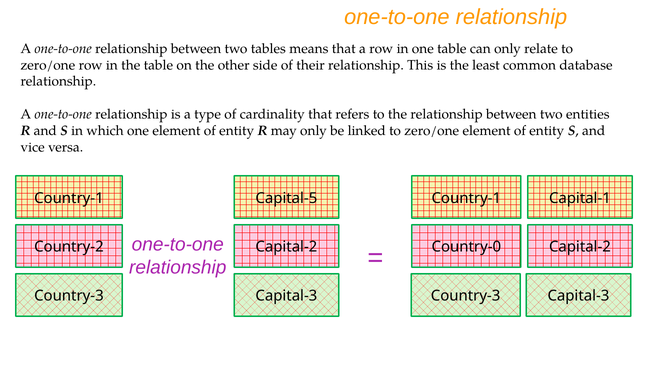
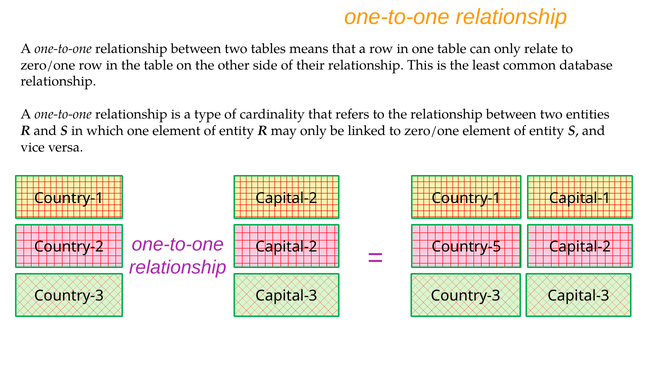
Country-1 Capital-5: Capital-5 -> Capital-2 (286, 198)
Country-0: Country-0 -> Country-5 (466, 247)
